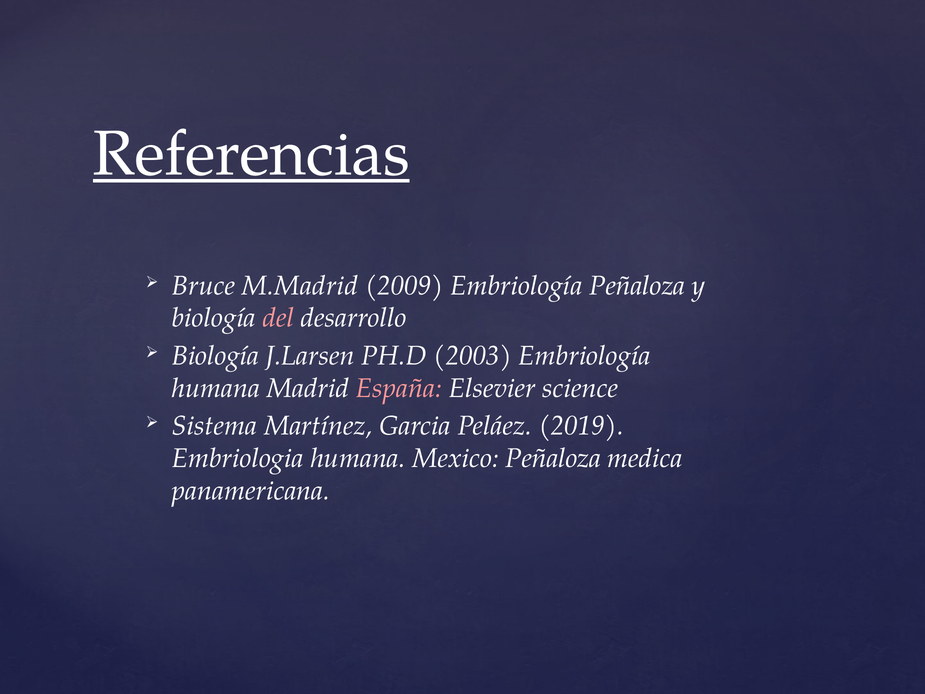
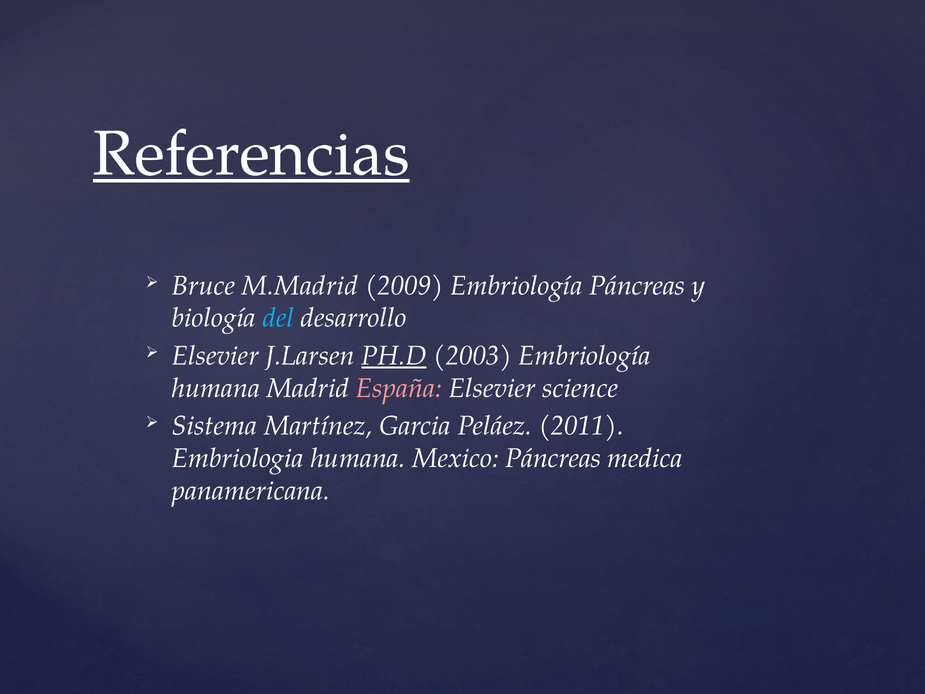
Embriología Peñaloza: Peñaloza -> Páncreas (637, 286)
del colour: pink -> light blue (278, 318)
Biología: Biología -> Elsevier (215, 356)
PH.D underline: none -> present (394, 356)
2019: 2019 -> 2011 (581, 426)
Mexico Peñaloza: Peñaloza -> Páncreas (553, 458)
